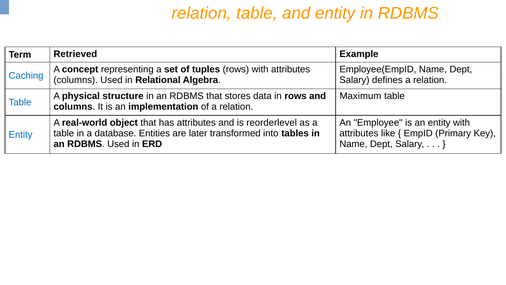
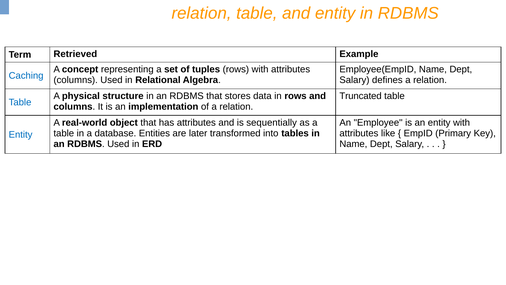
Maximum: Maximum -> Truncated (361, 96)
reorderlevel: reorderlevel -> sequentially (272, 123)
